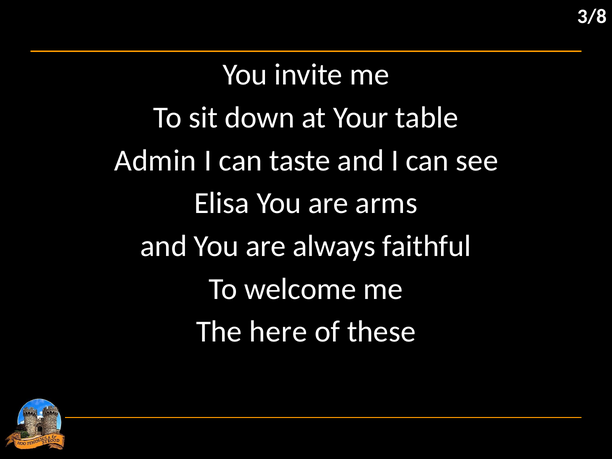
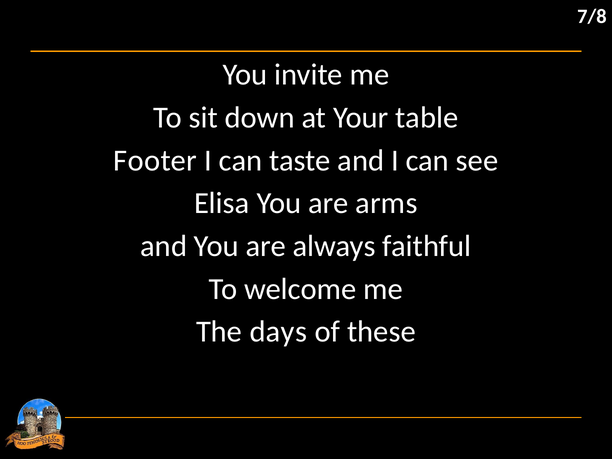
3/8: 3/8 -> 7/8 (592, 17)
Admin: Admin -> Footer (155, 160)
here: here -> days (278, 332)
